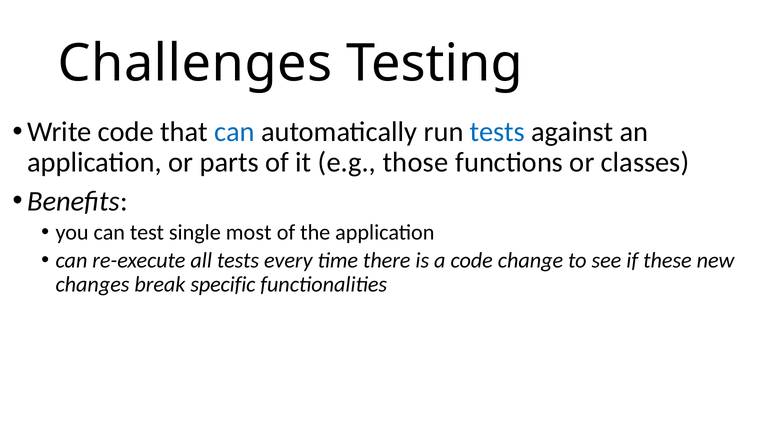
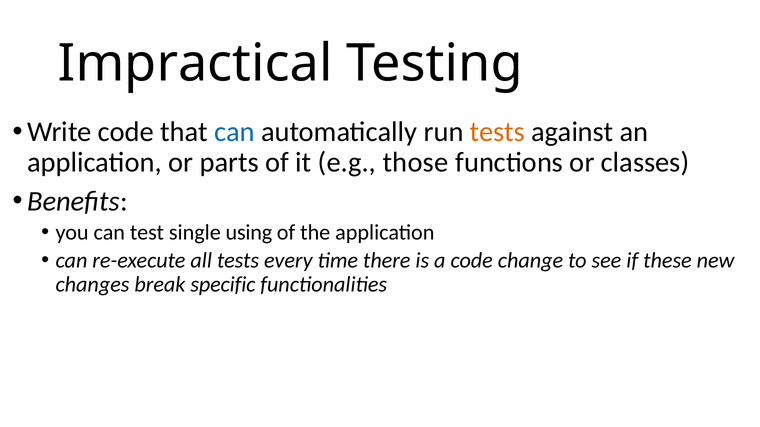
Challenges: Challenges -> Impractical (195, 64)
tests colour: blue -> orange (497, 132)
most: most -> using (249, 233)
